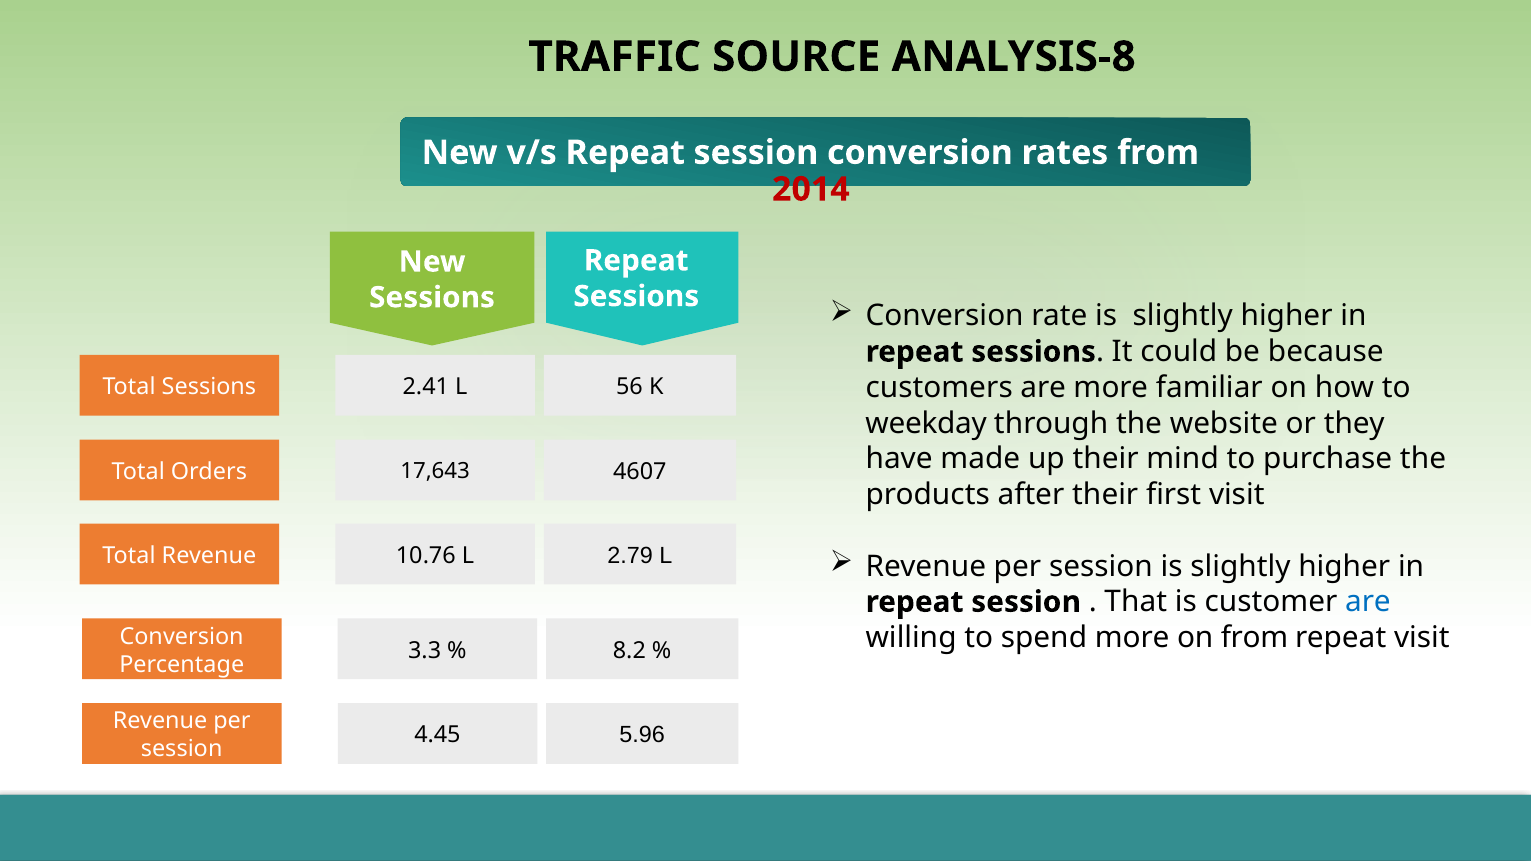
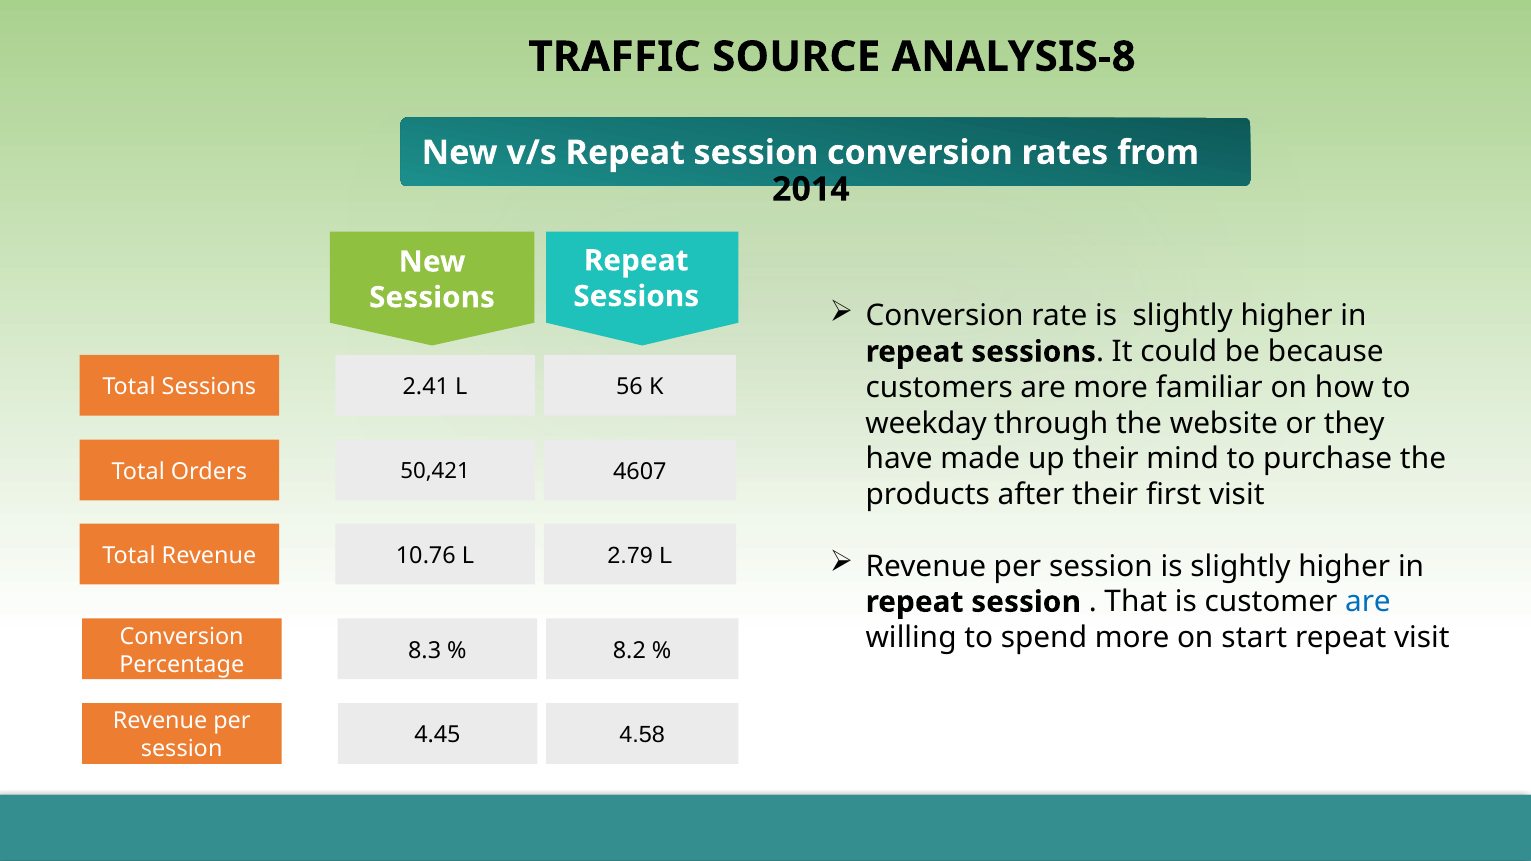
2014 colour: red -> black (811, 189)
17,643: 17,643 -> 50,421 (435, 472)
on from: from -> start (1254, 638)
3.3: 3.3 -> 8.3 (425, 651)
5.96: 5.96 -> 4.58 (642, 735)
